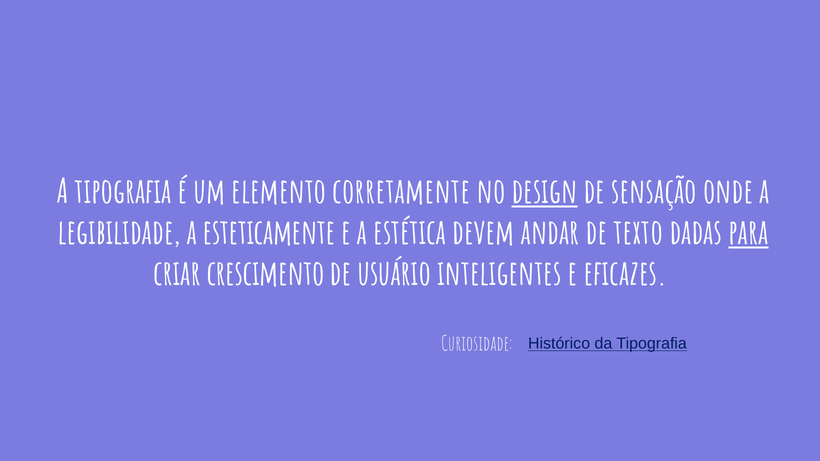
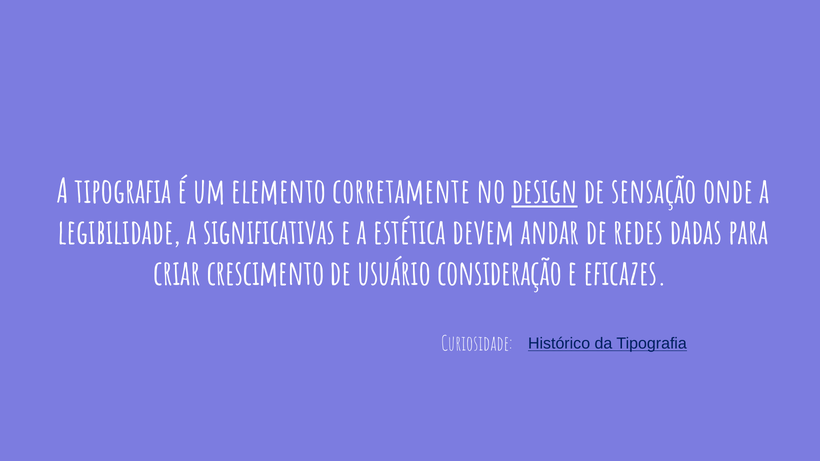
esteticamente: esteticamente -> significativas (269, 233)
texto: texto -> redes (638, 233)
para underline: present -> none (748, 233)
inteligentes: inteligentes -> consideração (500, 274)
